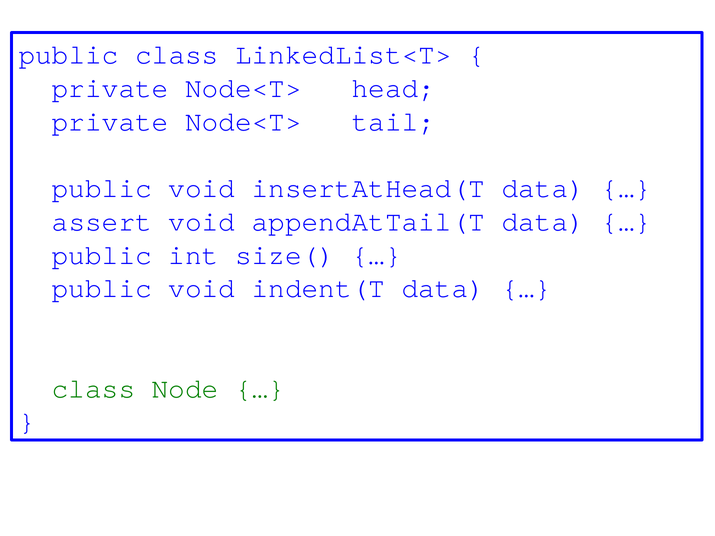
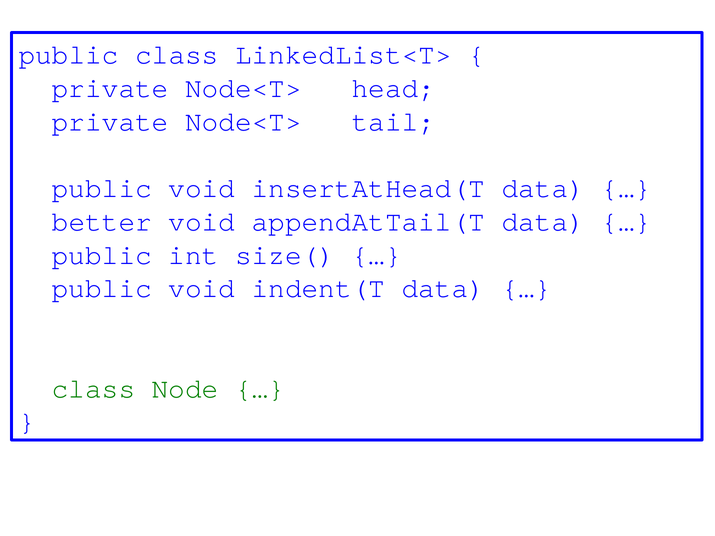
assert: assert -> better (102, 222)
